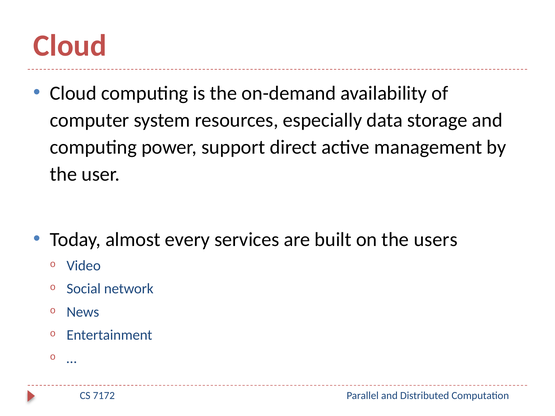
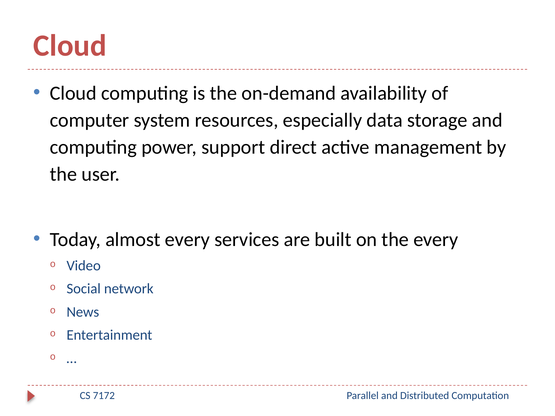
the users: users -> every (436, 240)
